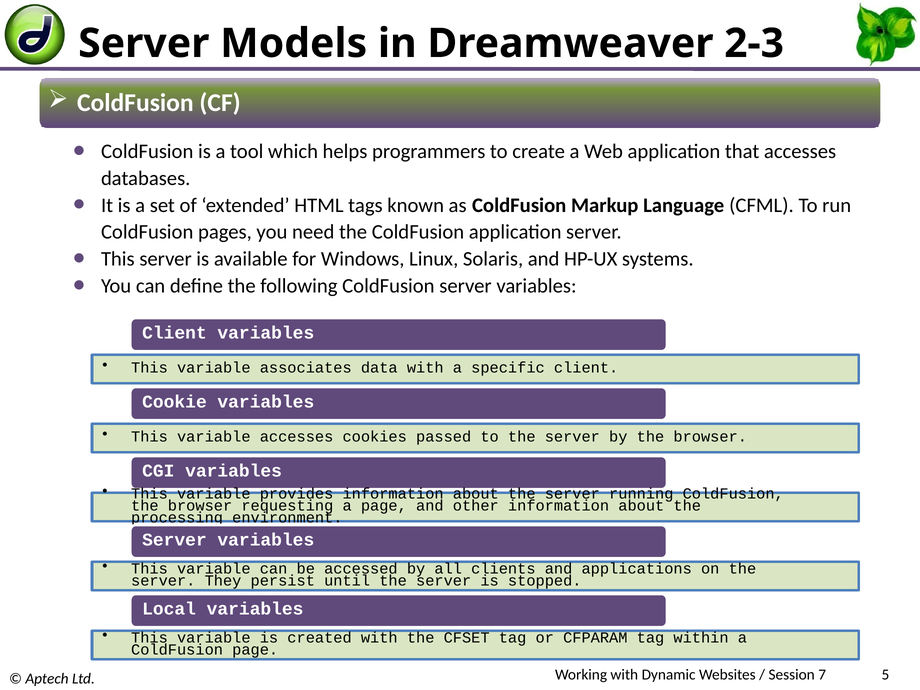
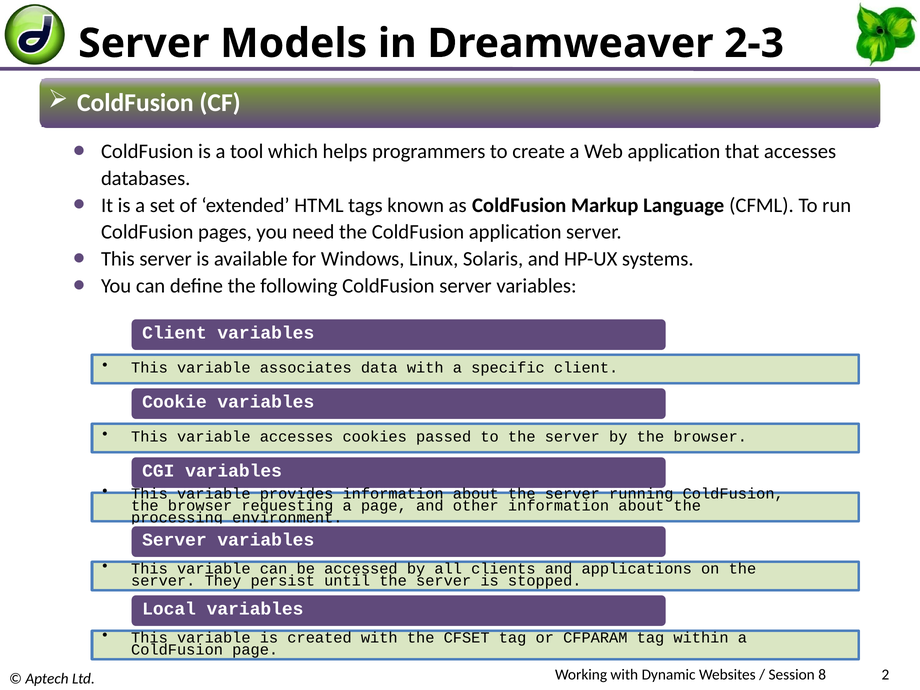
7: 7 -> 8 (822, 675)
5: 5 -> 2 (885, 675)
